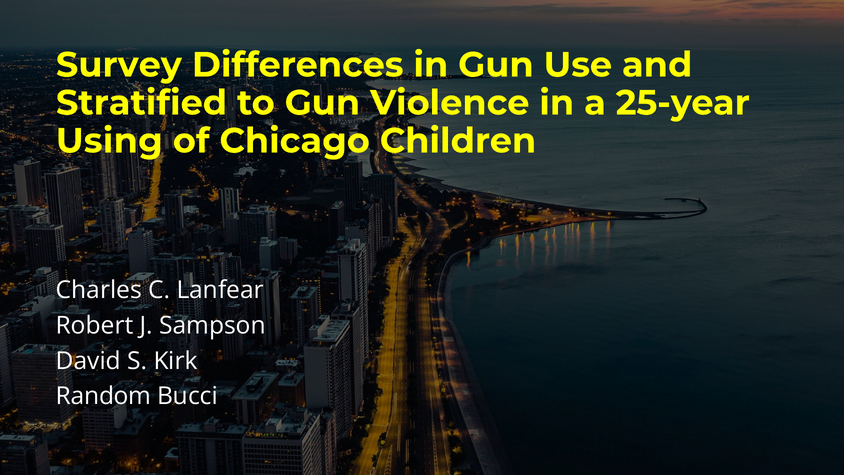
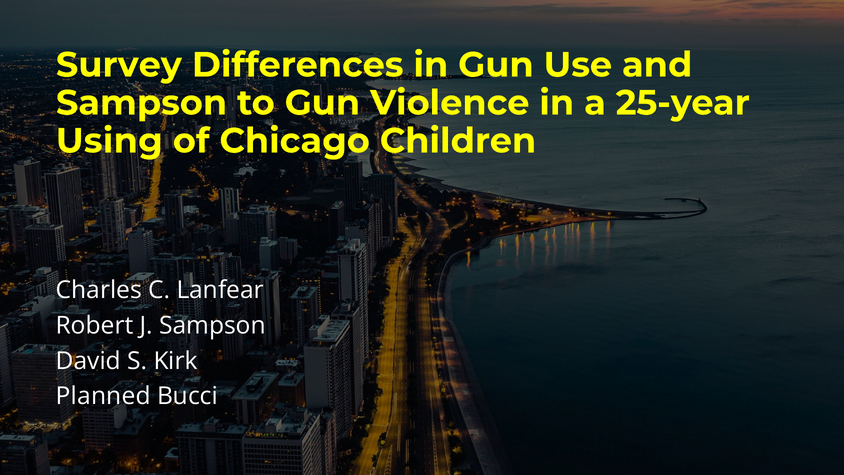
Stratified: Stratified -> Sampson (142, 103)
Random: Random -> Planned (103, 396)
